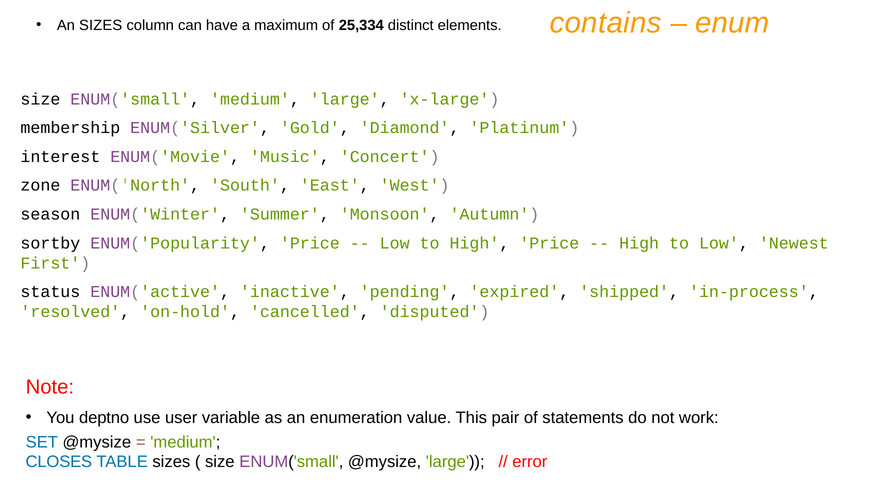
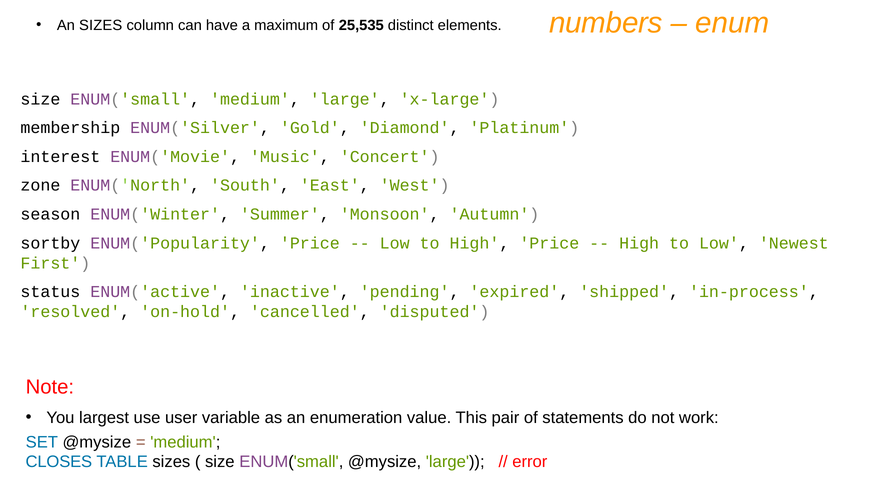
contains: contains -> numbers (606, 23)
25,334: 25,334 -> 25,535 (361, 25)
deptno: deptno -> largest (104, 418)
